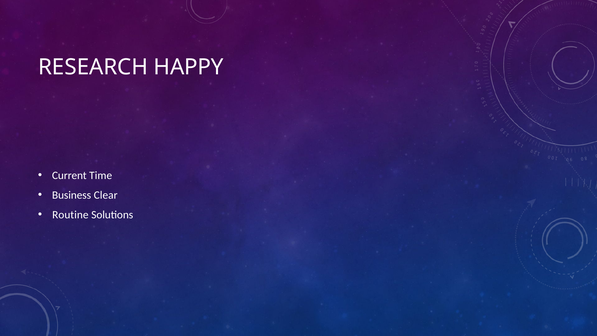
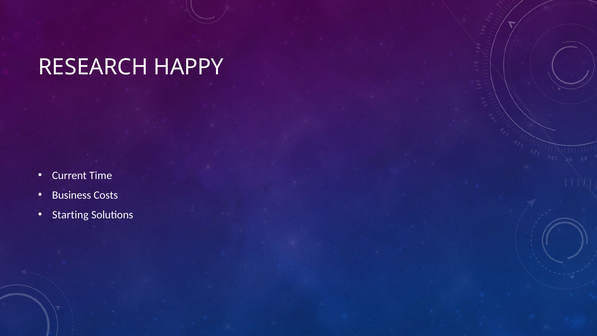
Clear: Clear -> Costs (106, 195)
Routine: Routine -> Starting (70, 215)
